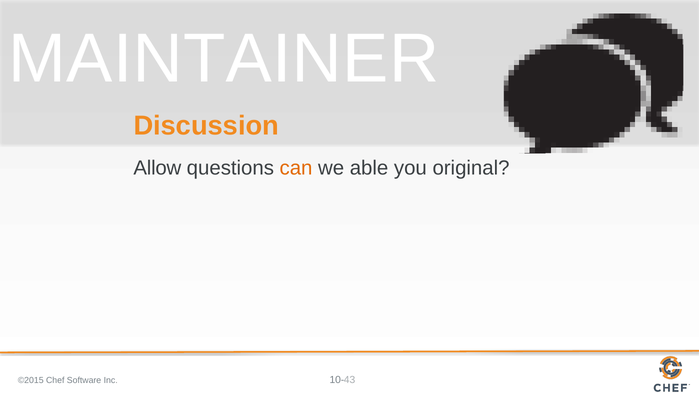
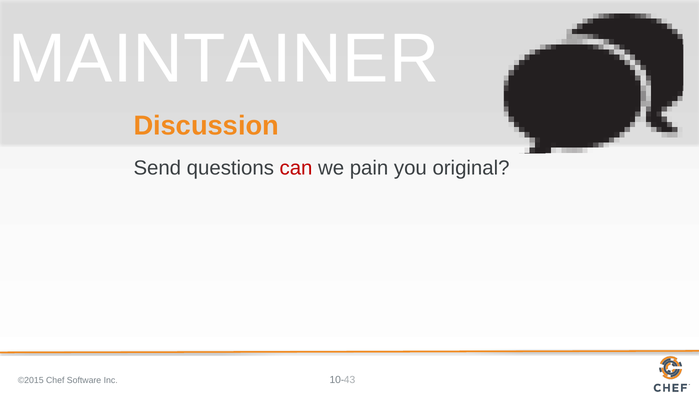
Allow: Allow -> Send (157, 168)
can colour: orange -> red (296, 168)
able: able -> pain (369, 168)
